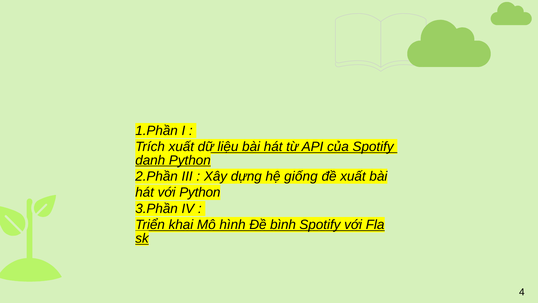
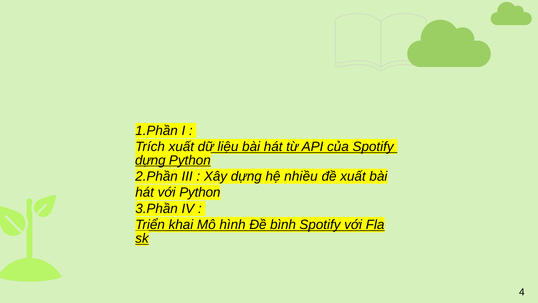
danh: danh -> dựng (150, 160)
giống: giống -> nhiều (301, 176)
